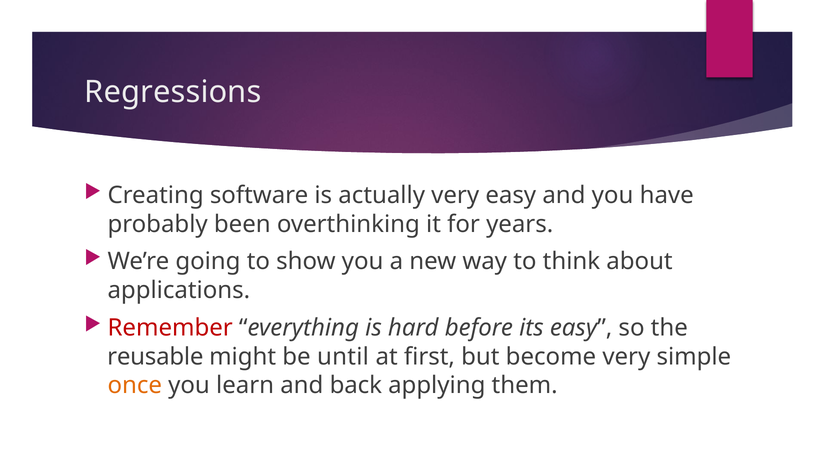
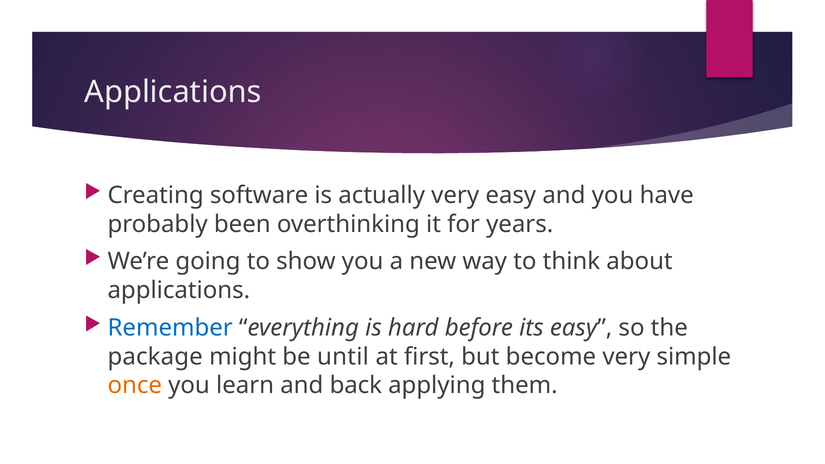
Regressions: Regressions -> Applications (173, 92)
Remember colour: red -> blue (170, 328)
reusable: reusable -> package (155, 357)
